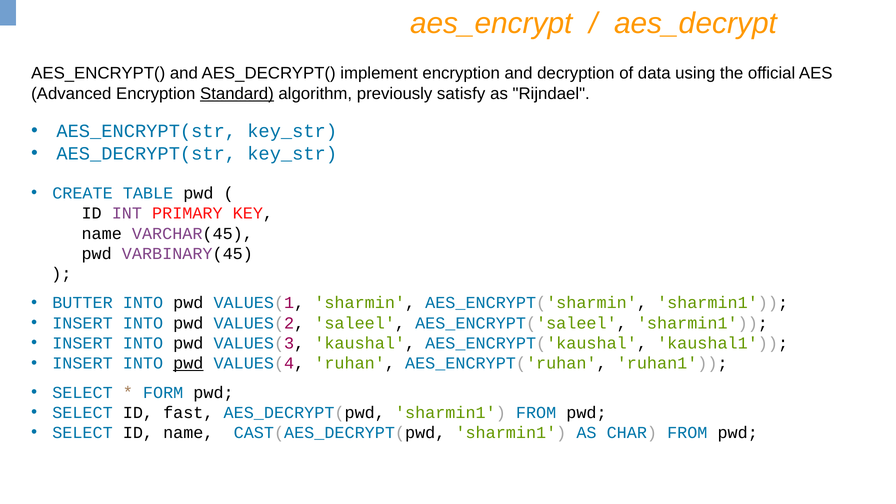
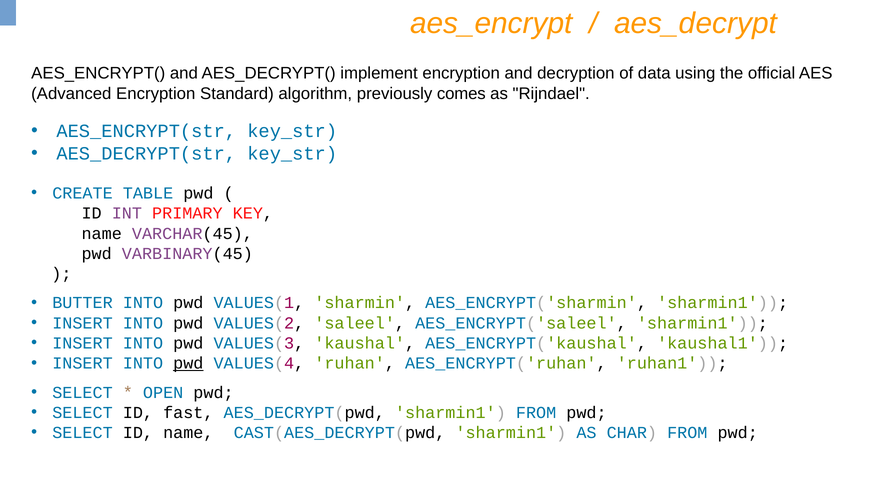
Standard underline: present -> none (237, 94)
satisfy: satisfy -> comes (461, 94)
FORM: FORM -> OPEN (163, 392)
